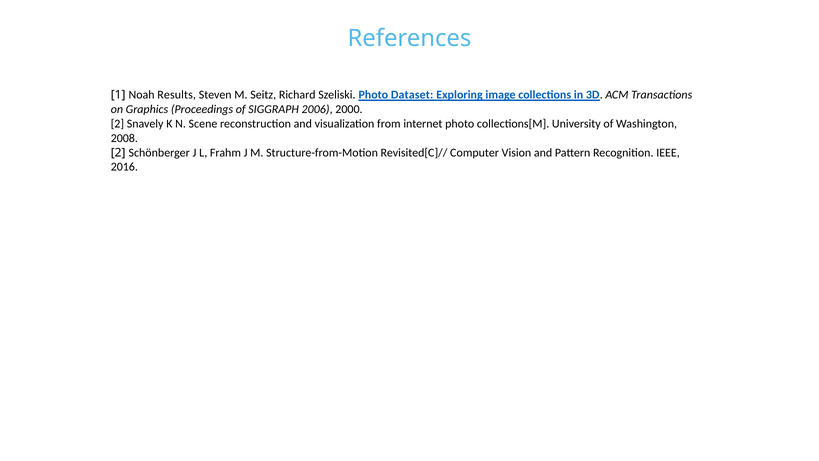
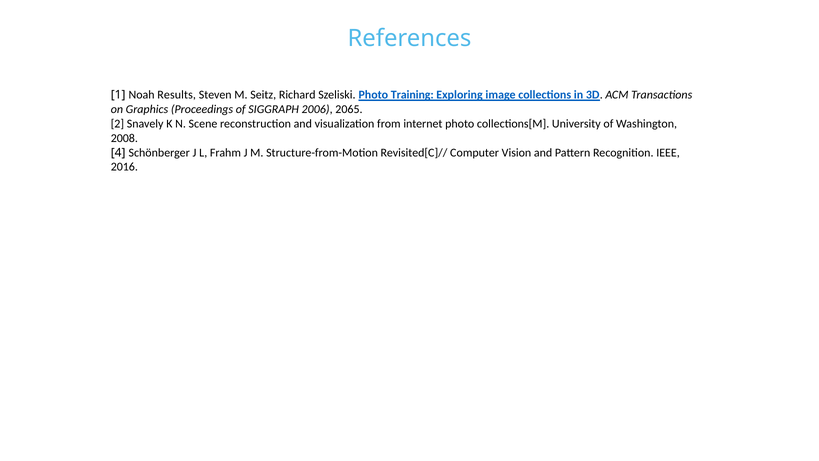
Dataset: Dataset -> Training (412, 95)
2000: 2000 -> 2065 (349, 109)
2: 2 -> 4 (118, 152)
